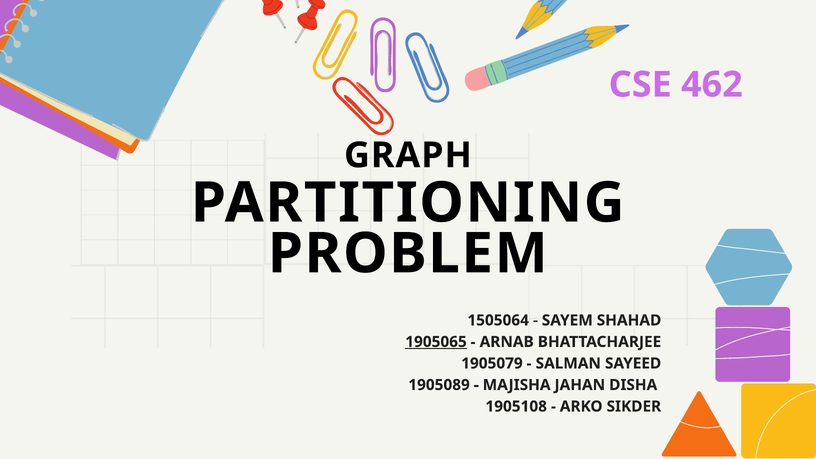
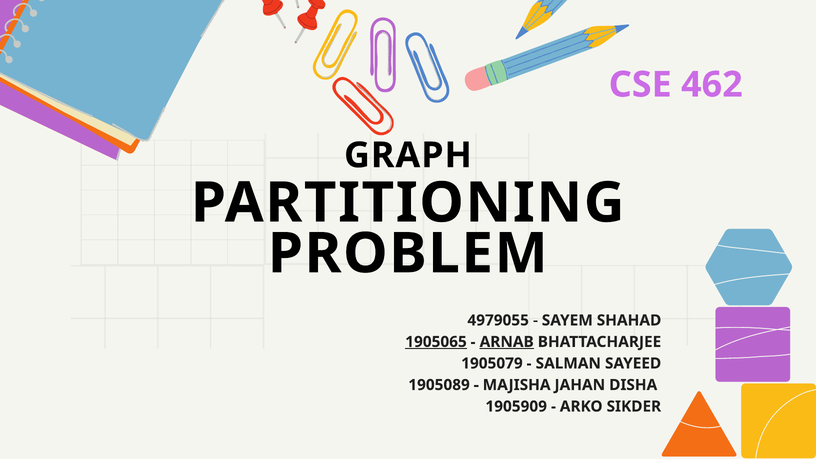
1505064: 1505064 -> 4979055 (498, 320)
ARNAB underline: none -> present (507, 342)
1905108: 1905108 -> 1905909 (516, 406)
